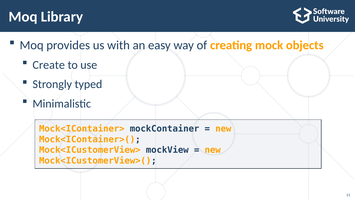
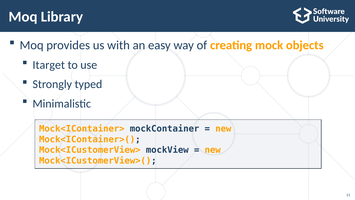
Create: Create -> Itarget (49, 65)
